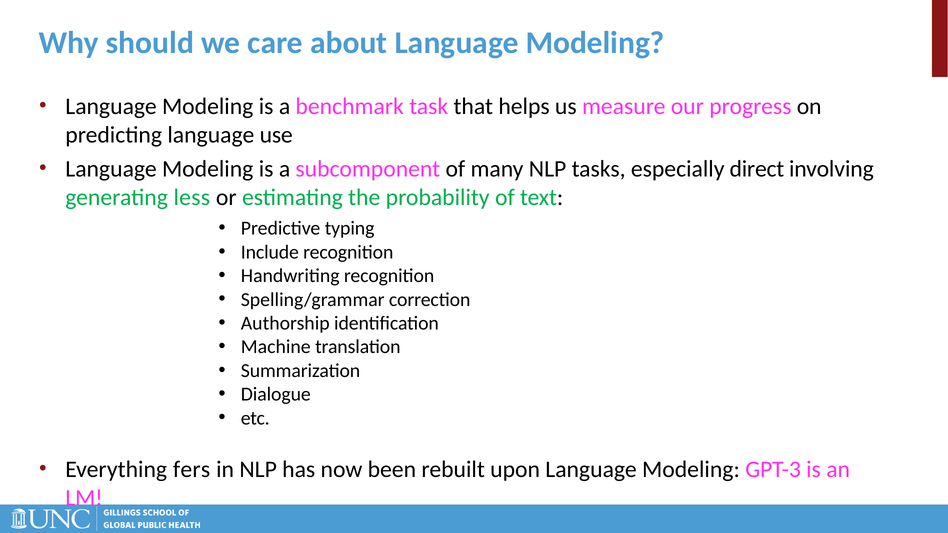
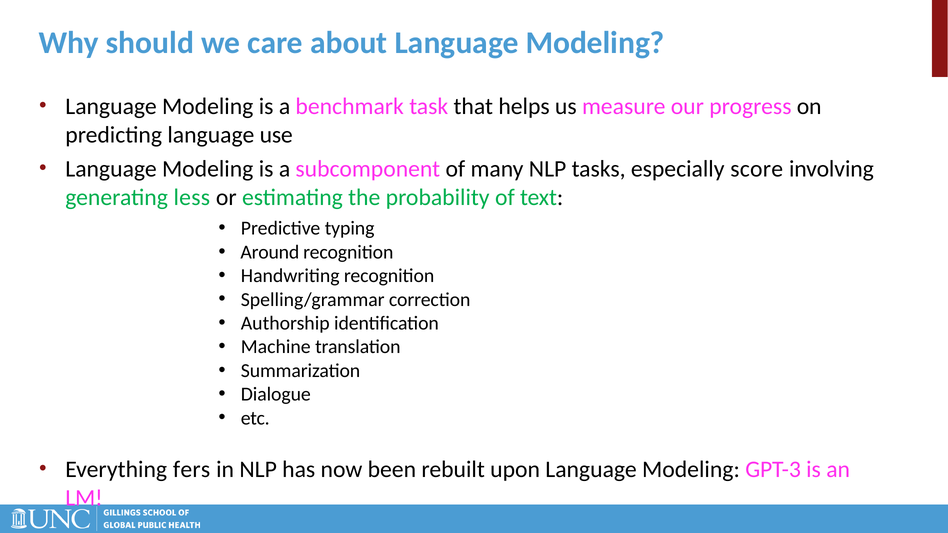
direct: direct -> score (757, 169)
Include: Include -> Around (270, 252)
